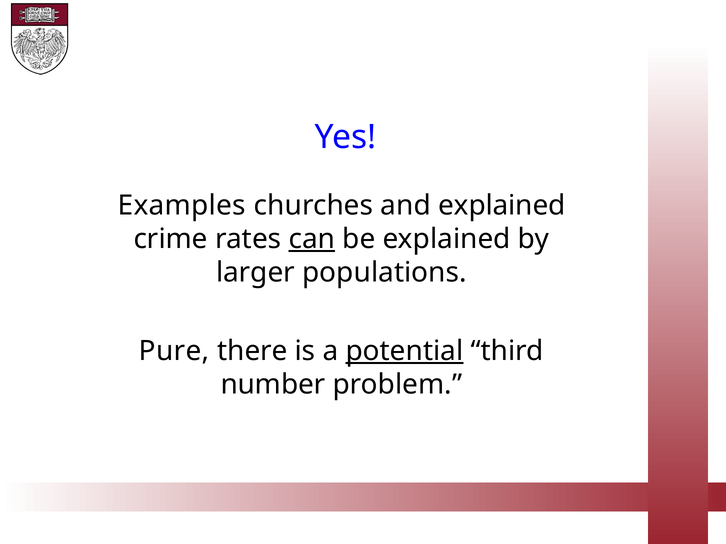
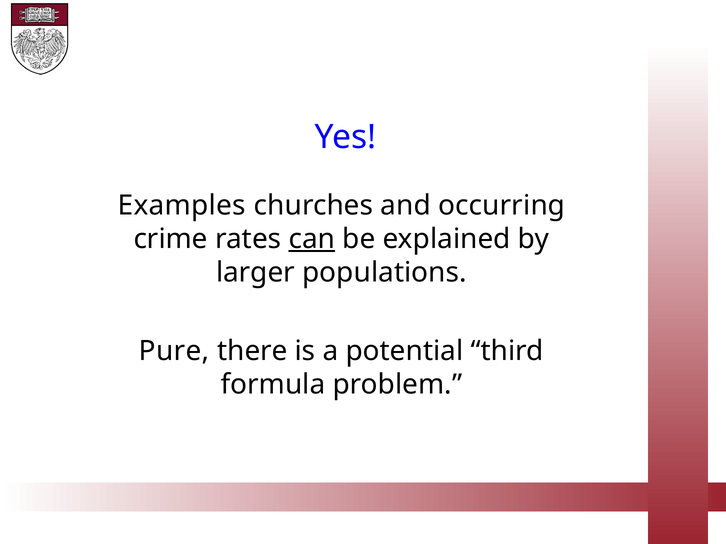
and explained: explained -> occurring (502, 205)
potential underline: present -> none (405, 351)
number: number -> formula (273, 385)
